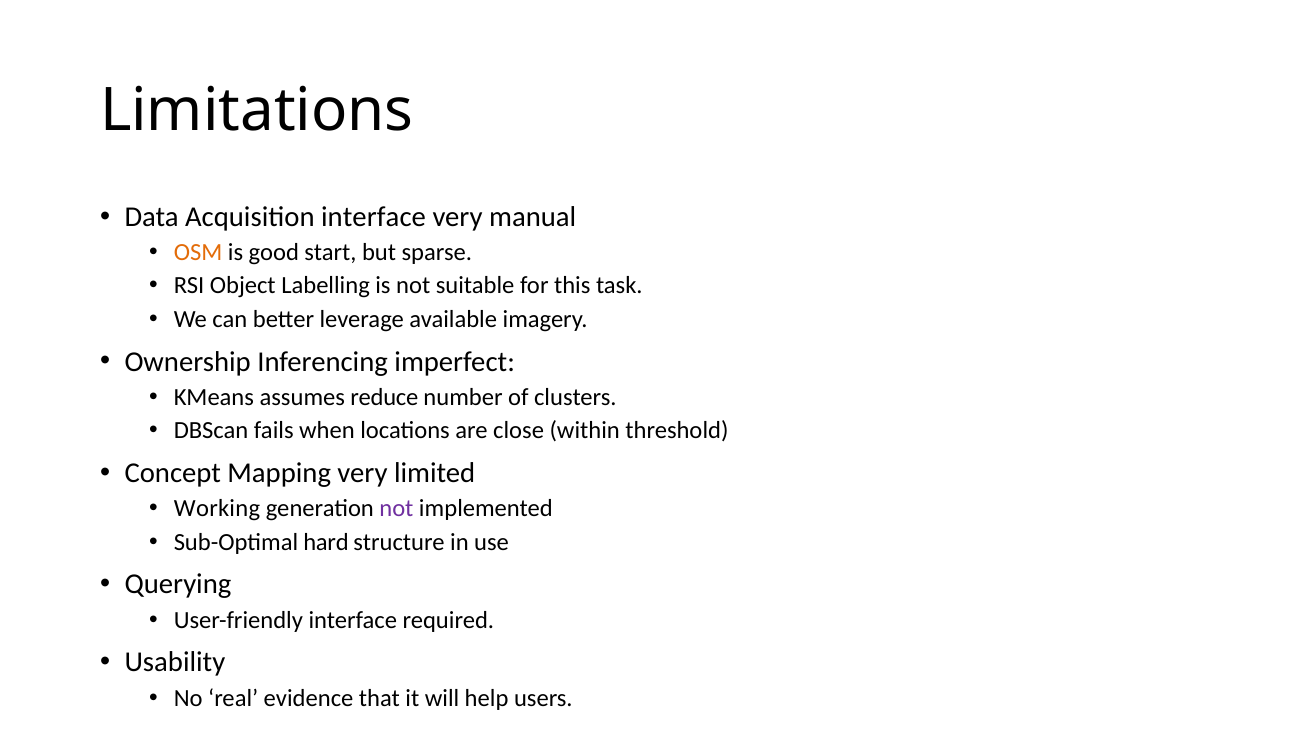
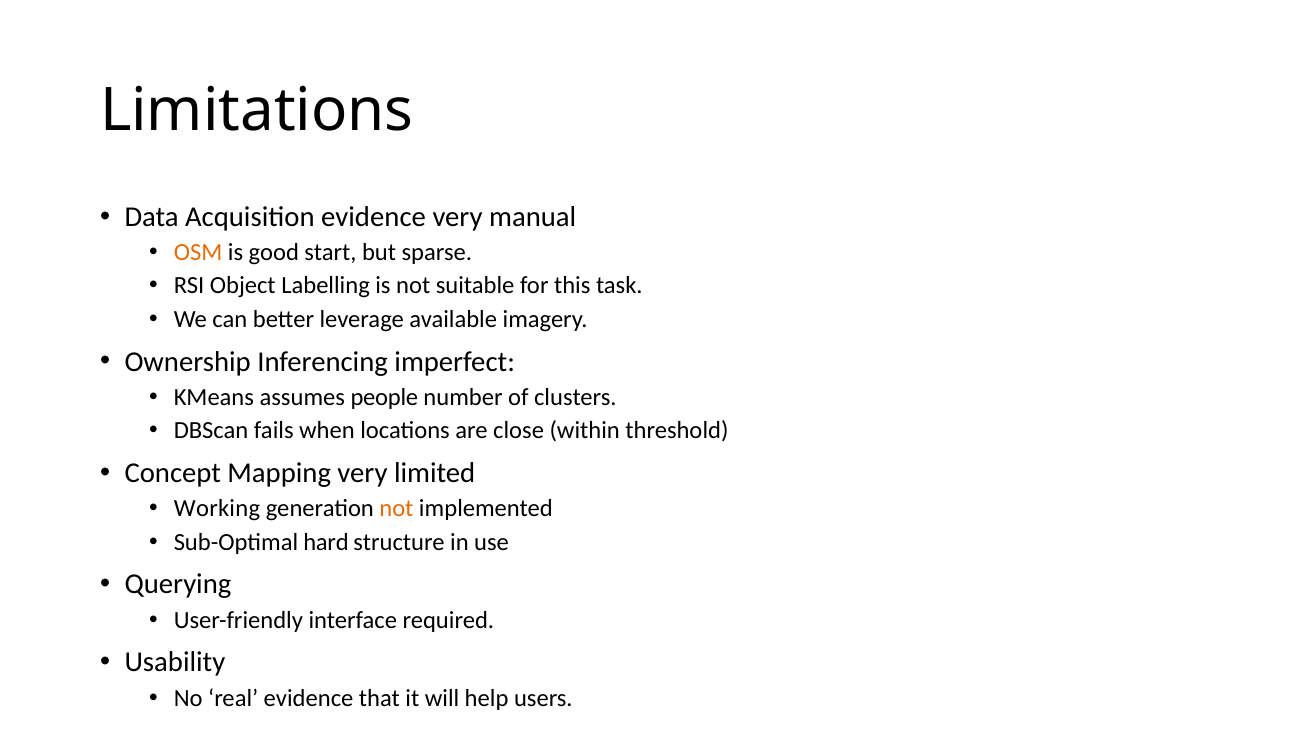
Acquisition interface: interface -> evidence (373, 217)
reduce: reduce -> people (384, 397)
not colour: purple -> orange (396, 509)
